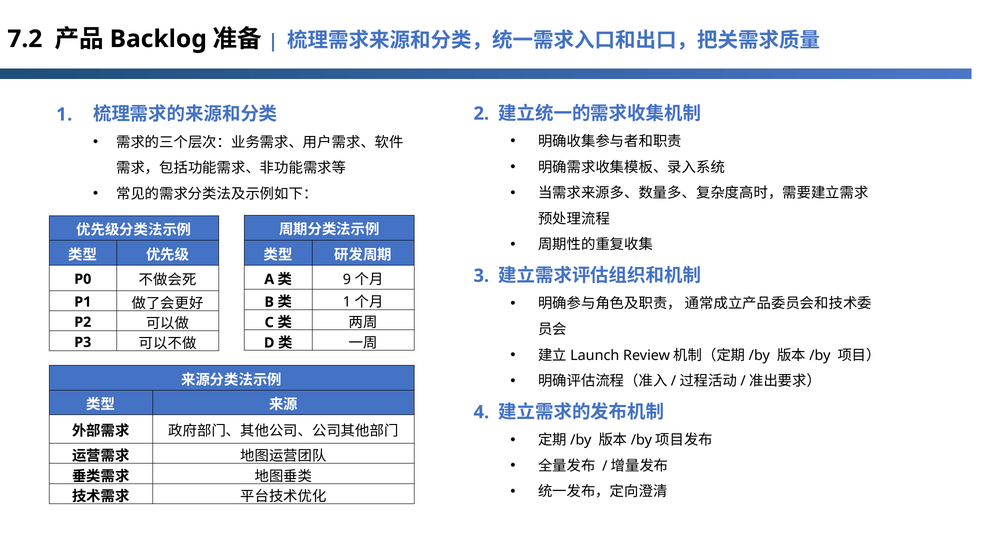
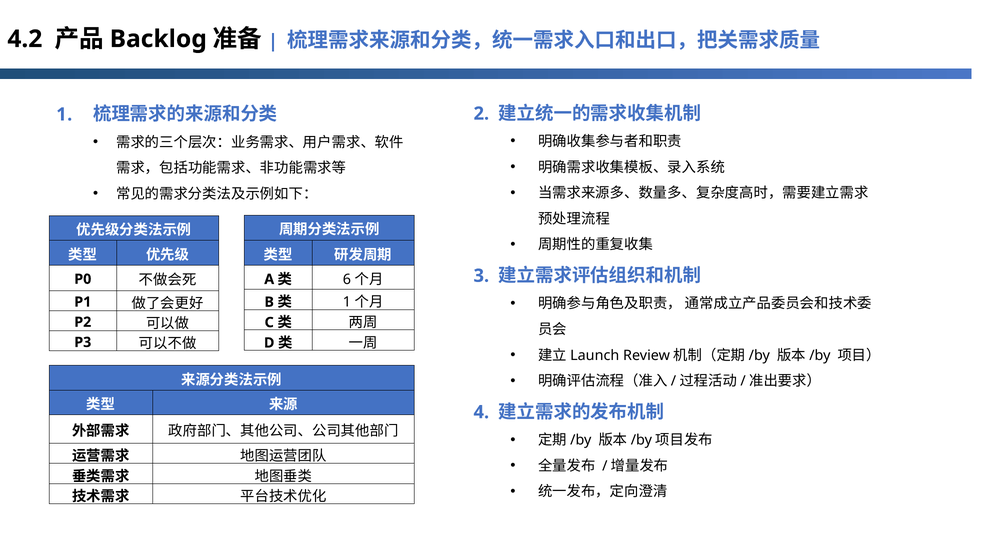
7.2: 7.2 -> 4.2 (25, 39)
9: 9 -> 6 (347, 279)
